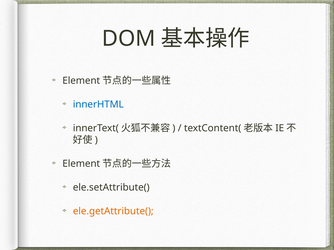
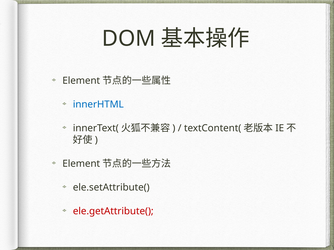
ele.getAttribute( colour: orange -> red (113, 212)
